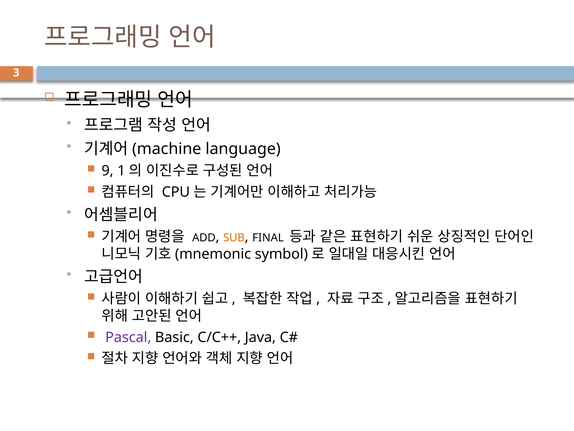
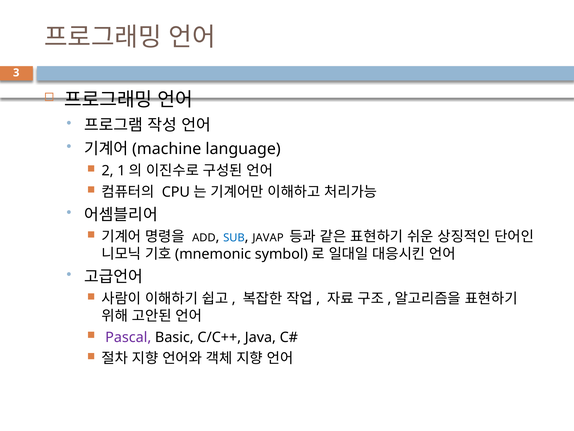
9: 9 -> 2 (108, 171)
SUB colour: orange -> blue (234, 238)
FINAL: FINAL -> JAVAP (268, 238)
